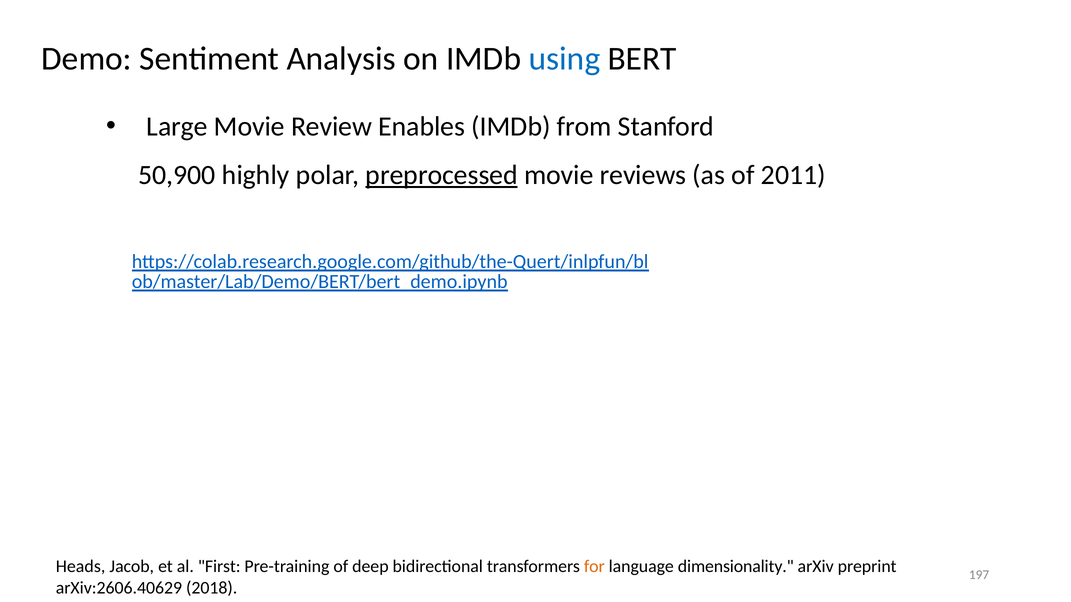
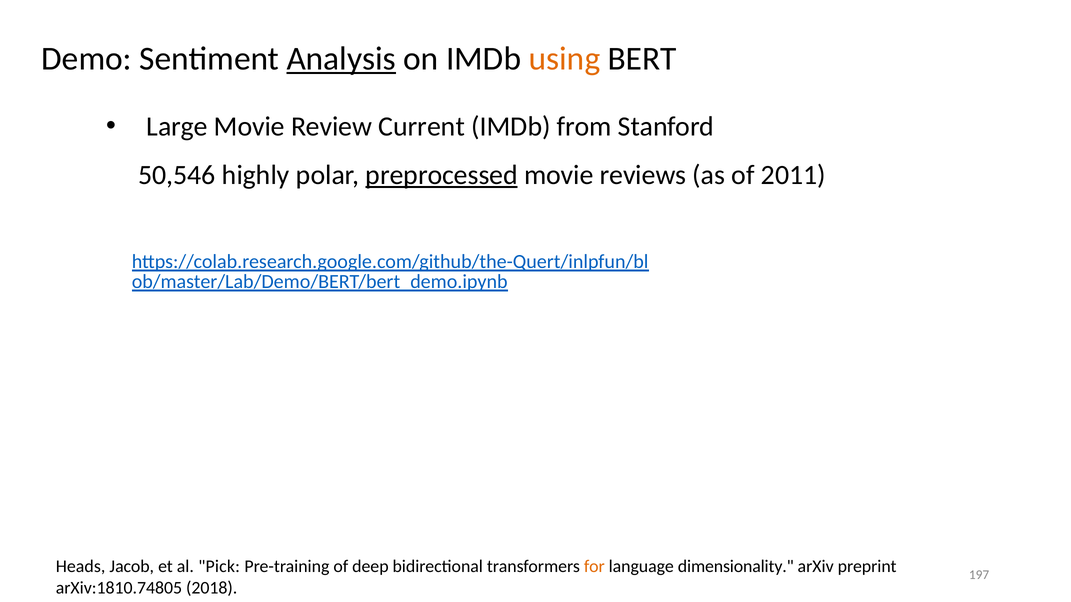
Analysis underline: none -> present (341, 59)
using colour: blue -> orange (564, 59)
Enables: Enables -> Current (422, 126)
50,900: 50,900 -> 50,546 (177, 175)
First: First -> Pick (219, 567)
arXiv:2606.40629: arXiv:2606.40629 -> arXiv:1810.74805 (119, 588)
